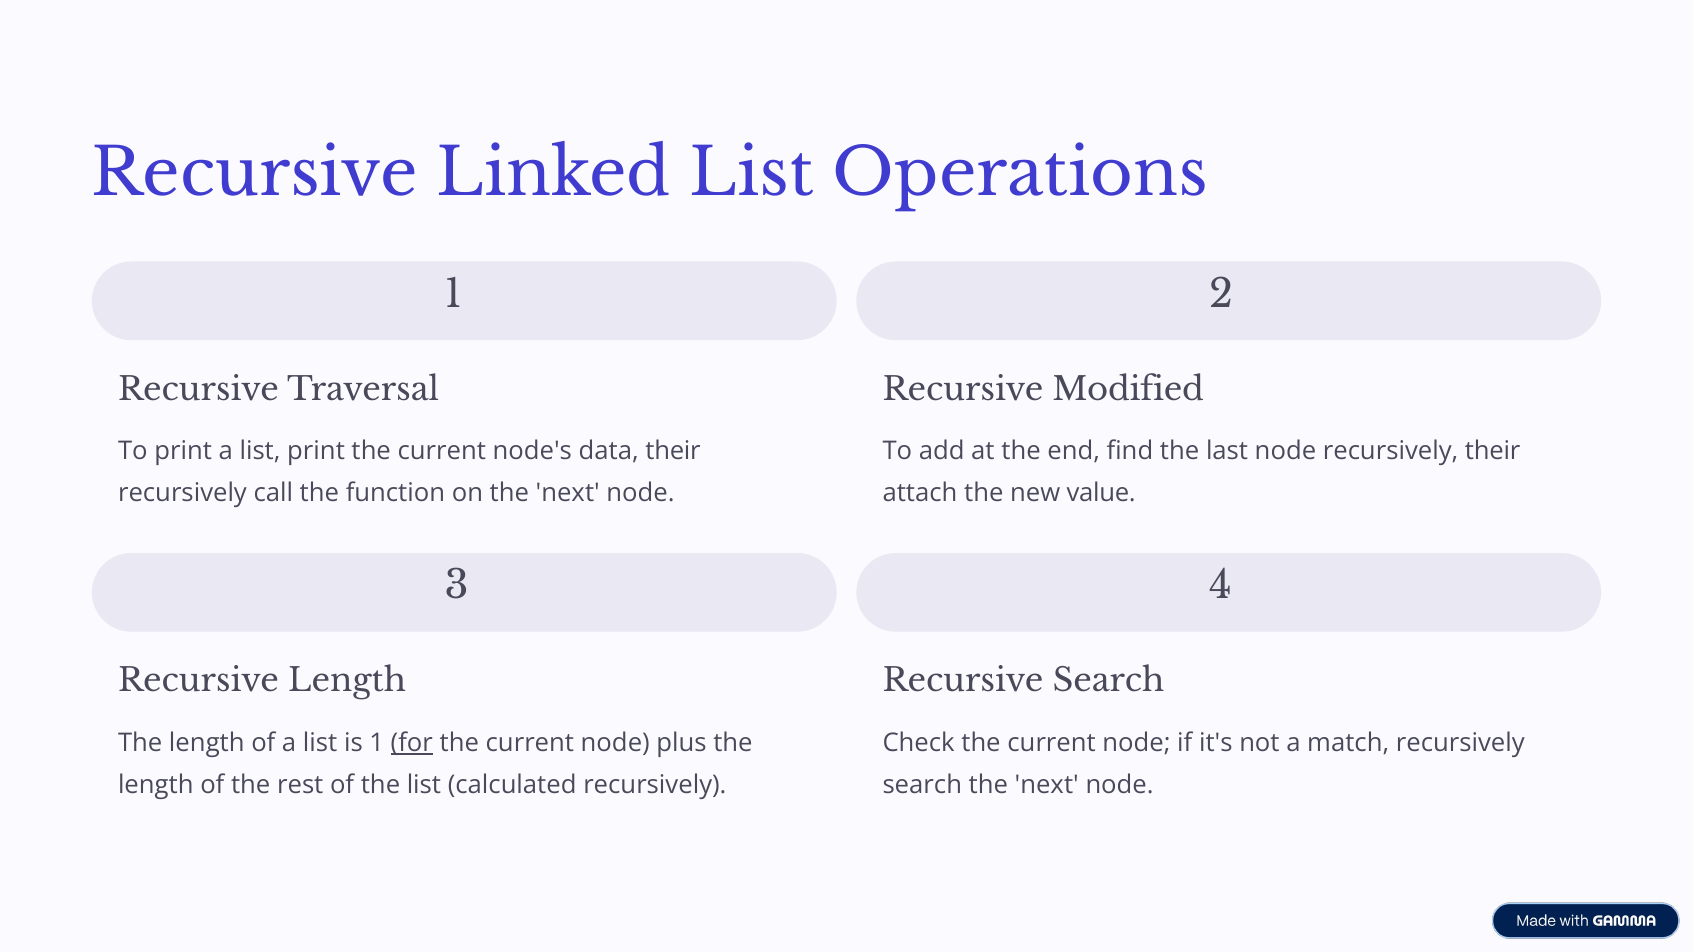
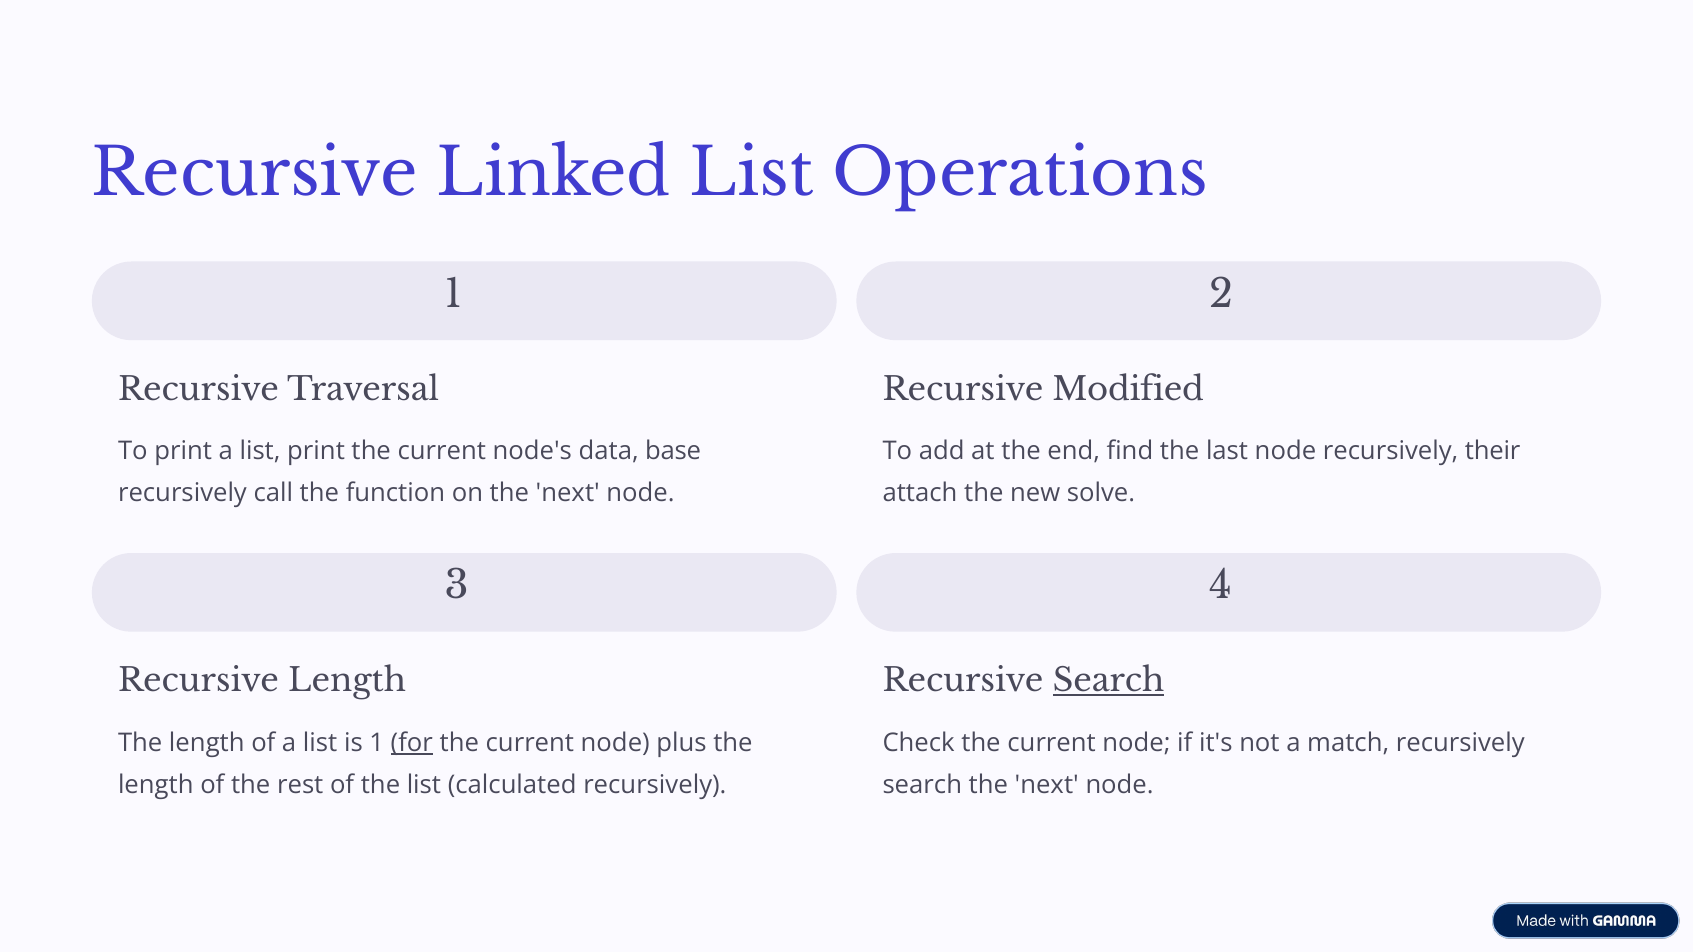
data their: their -> base (673, 452)
value: value -> solve (1101, 493)
Search underline: none -> present (1108, 681)
